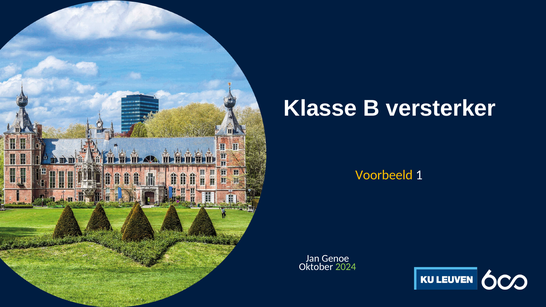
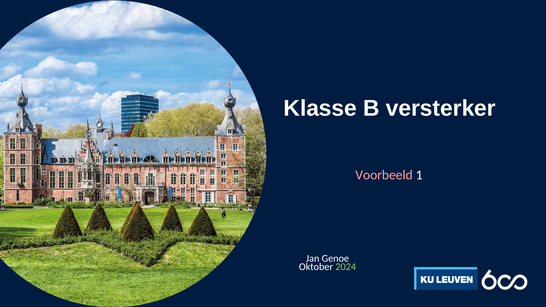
Voorbeeld colour: yellow -> pink (384, 175)
